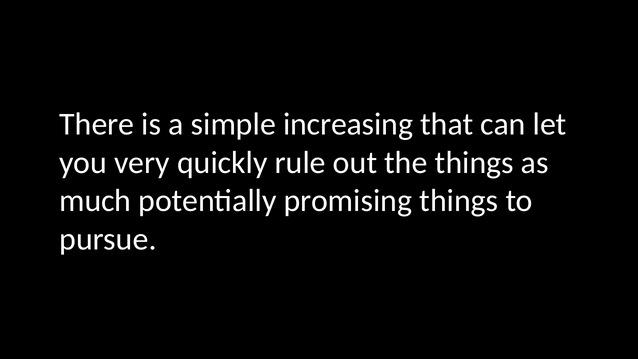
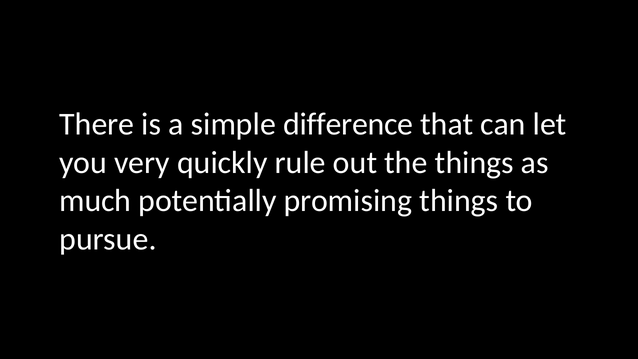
increasing: increasing -> difference (348, 124)
